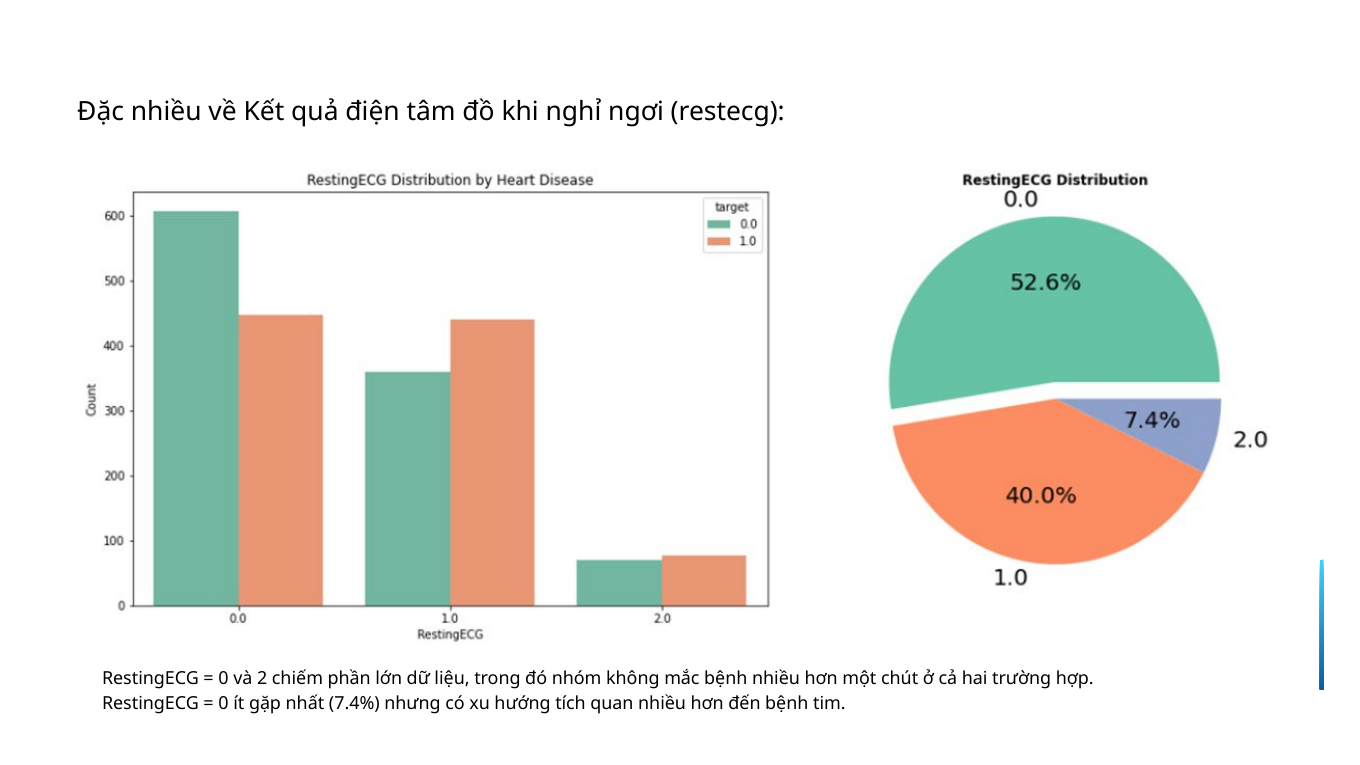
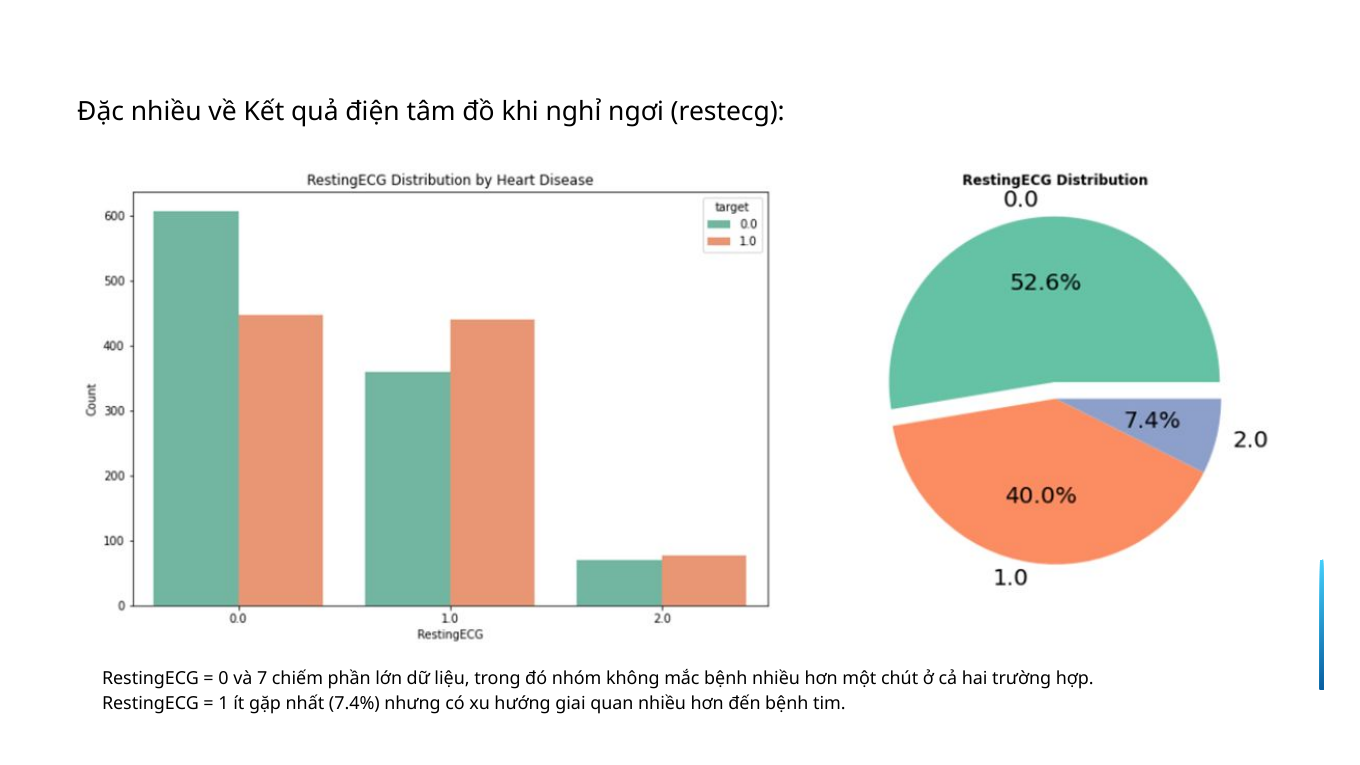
2: 2 -> 7 (262, 679)
0: 0 -> 1 (223, 704)
tích: tích -> giai (571, 704)
